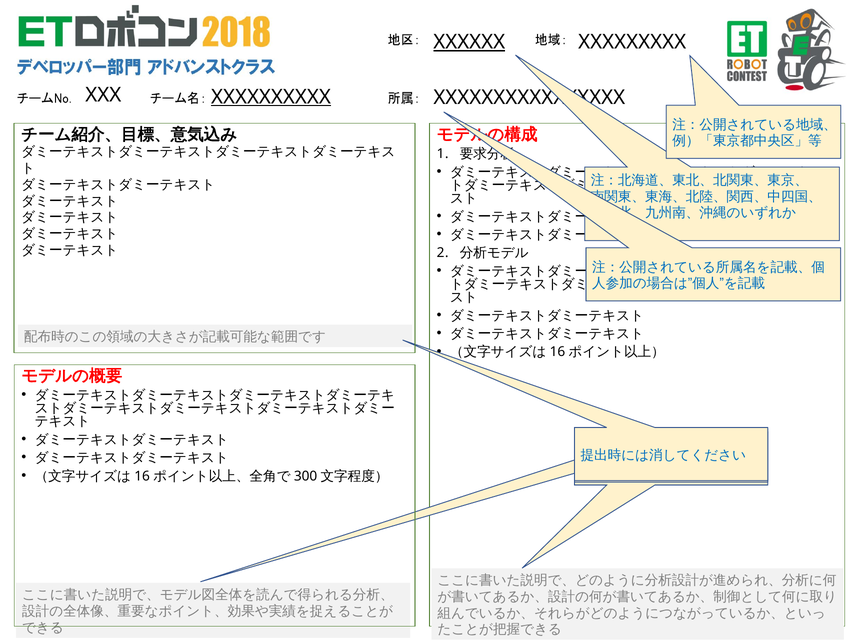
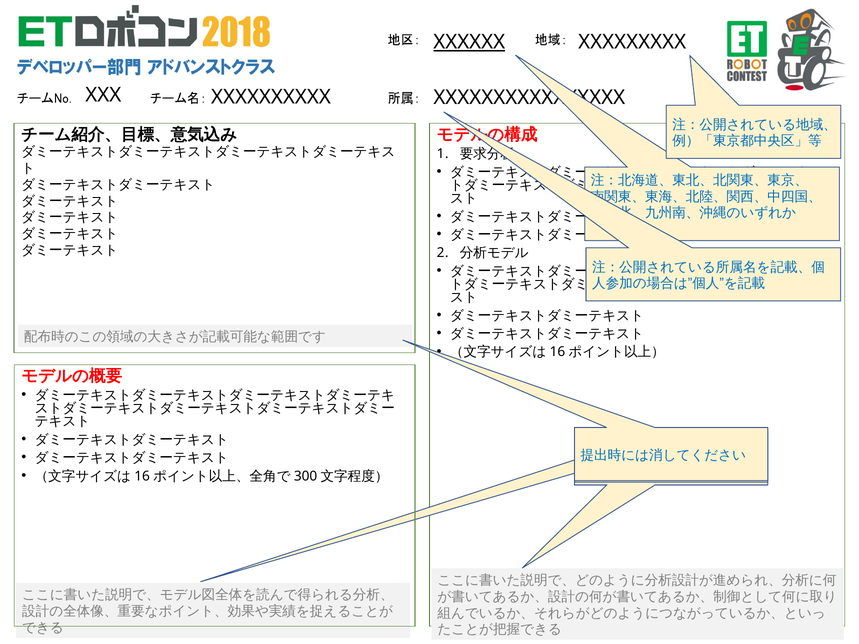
XXXXXXXXXX underline: present -> none (271, 97)
